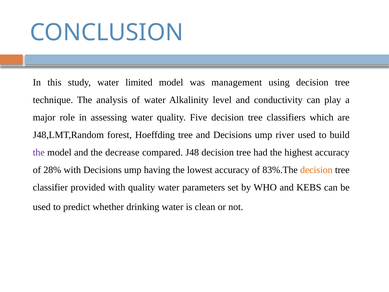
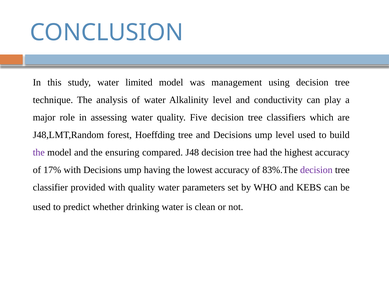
ump river: river -> level (285, 135)
decrease: decrease -> ensuring (122, 152)
28%: 28% -> 17% (52, 170)
decision colour: orange -> purple (316, 170)
